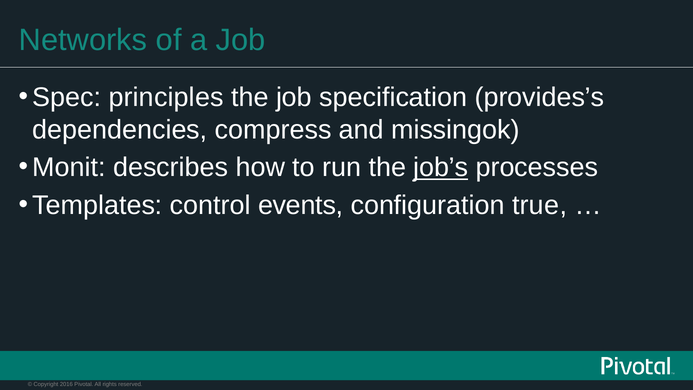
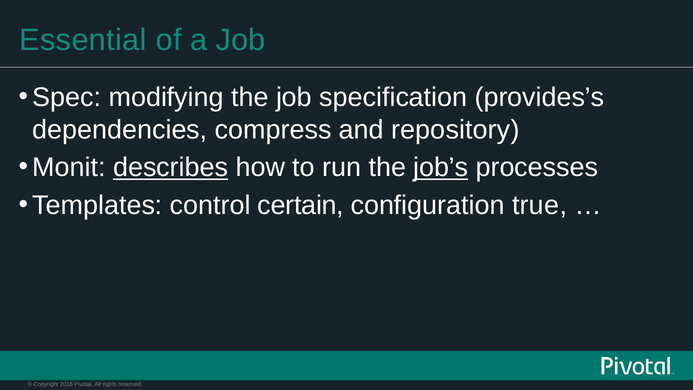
Networks: Networks -> Essential (83, 40)
principles: principles -> modifying (166, 97)
missingok: missingok -> repository (455, 130)
describes underline: none -> present (171, 167)
events: events -> certain (301, 205)
